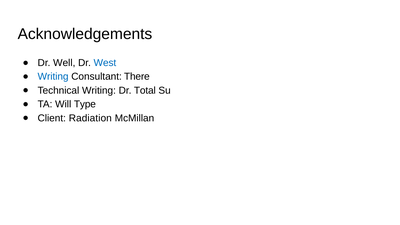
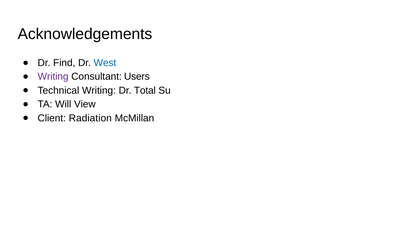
Well: Well -> Find (64, 63)
Writing colour: blue -> purple (53, 77)
There: There -> Users (137, 77)
Type: Type -> View (85, 104)
